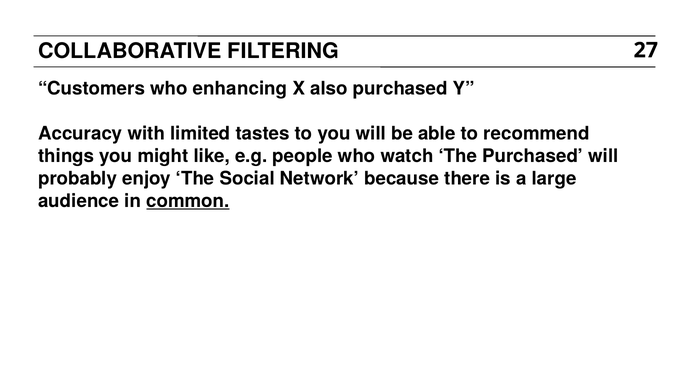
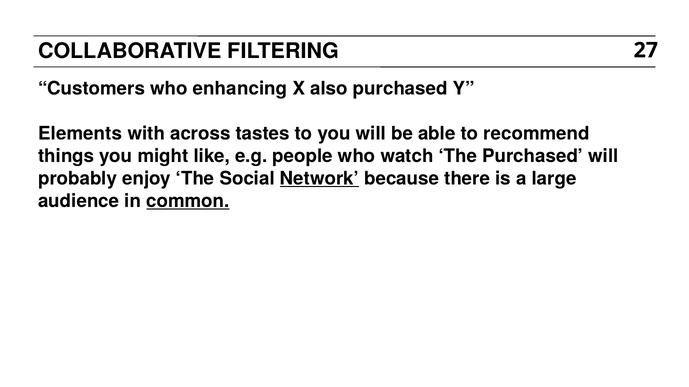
Accuracy: Accuracy -> Elements (80, 133)
limited: limited -> across (200, 133)
Network underline: none -> present (319, 178)
